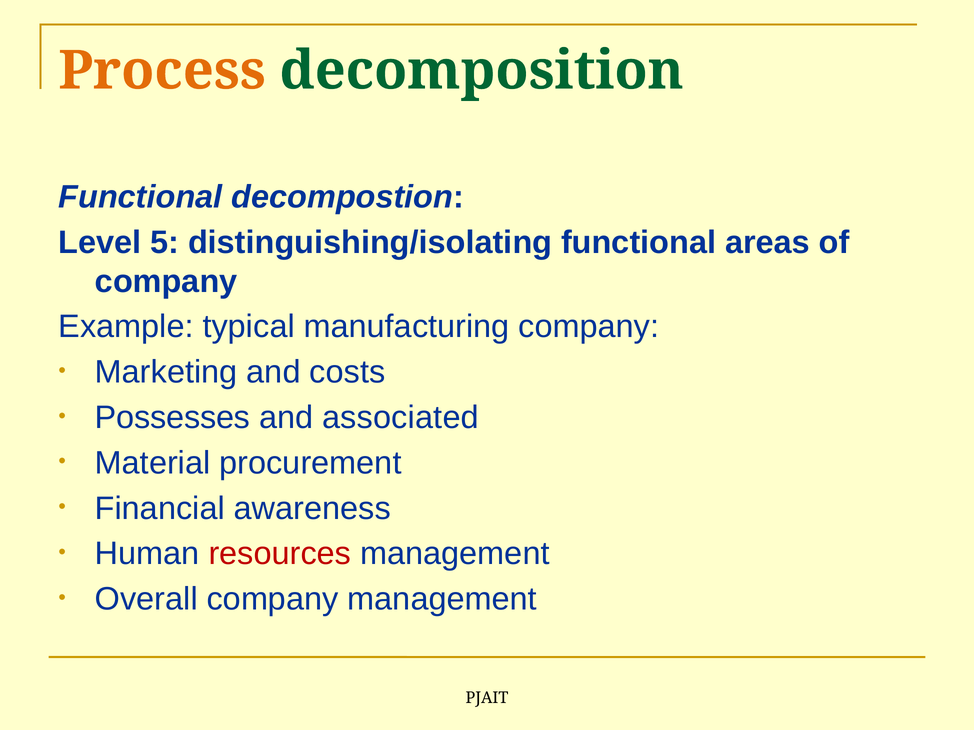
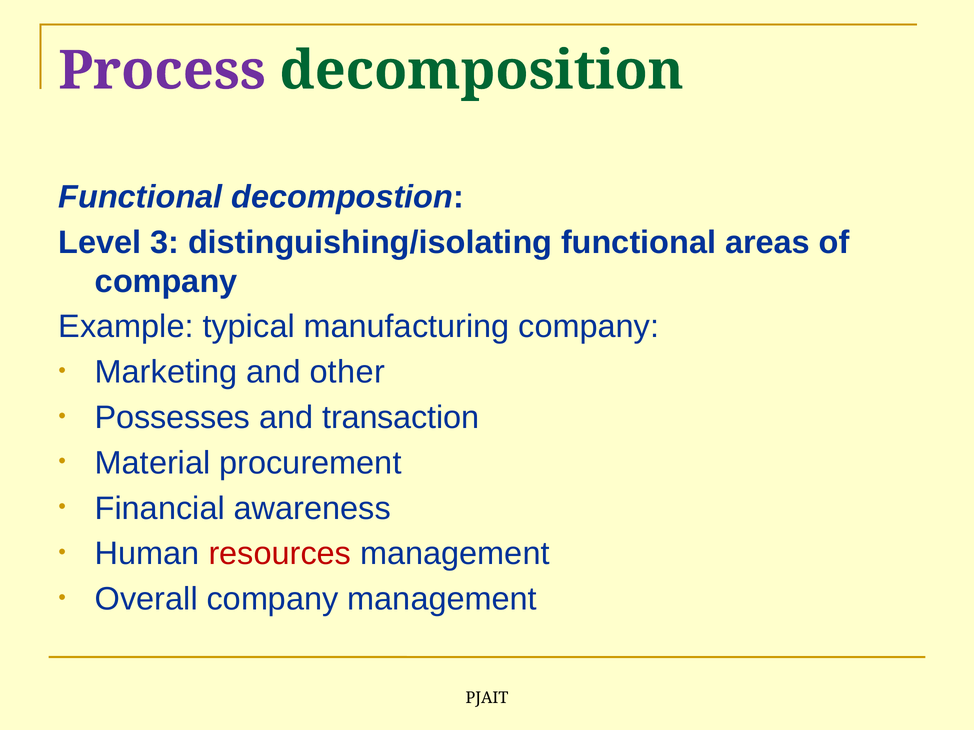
Process colour: orange -> purple (162, 71)
5: 5 -> 3 (165, 243)
costs: costs -> other (347, 372)
associated: associated -> transaction (401, 418)
